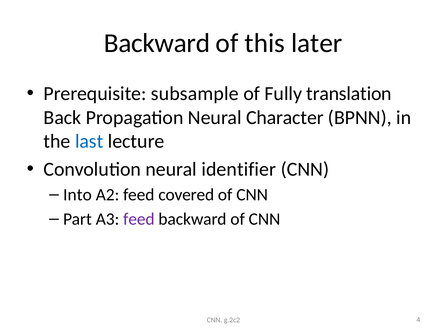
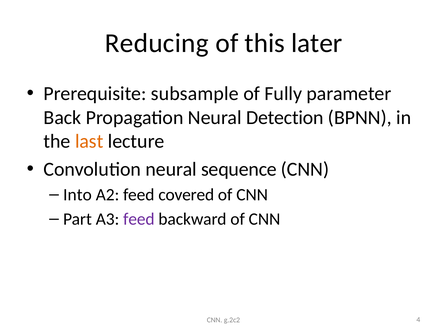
Backward: Backward -> Reducing (157, 43)
translation: translation -> parameter (349, 94)
Character: Character -> Detection (285, 118)
last colour: blue -> orange (89, 142)
identifier: identifier -> sequence (239, 169)
